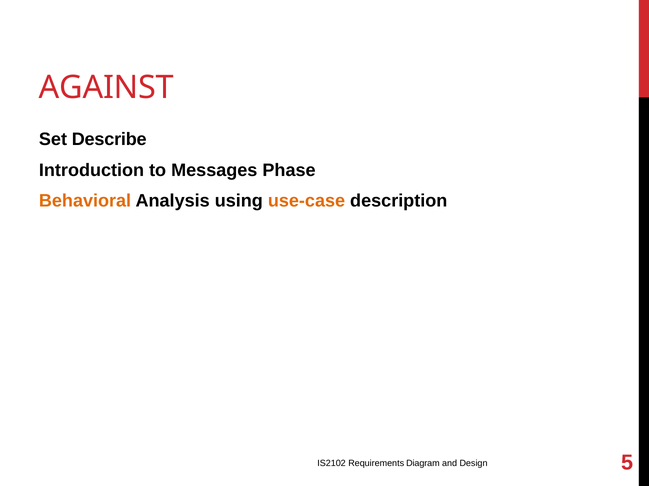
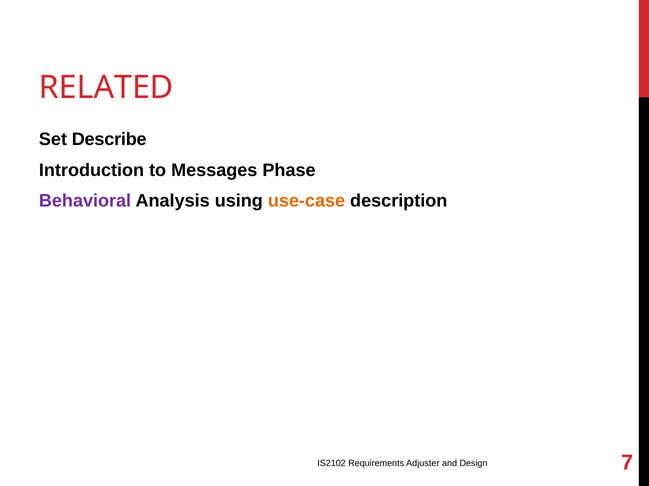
AGAINST: AGAINST -> RELATED (106, 88)
Behavioral colour: orange -> purple (85, 201)
Diagram: Diagram -> Adjuster (423, 464)
5: 5 -> 7 (627, 463)
